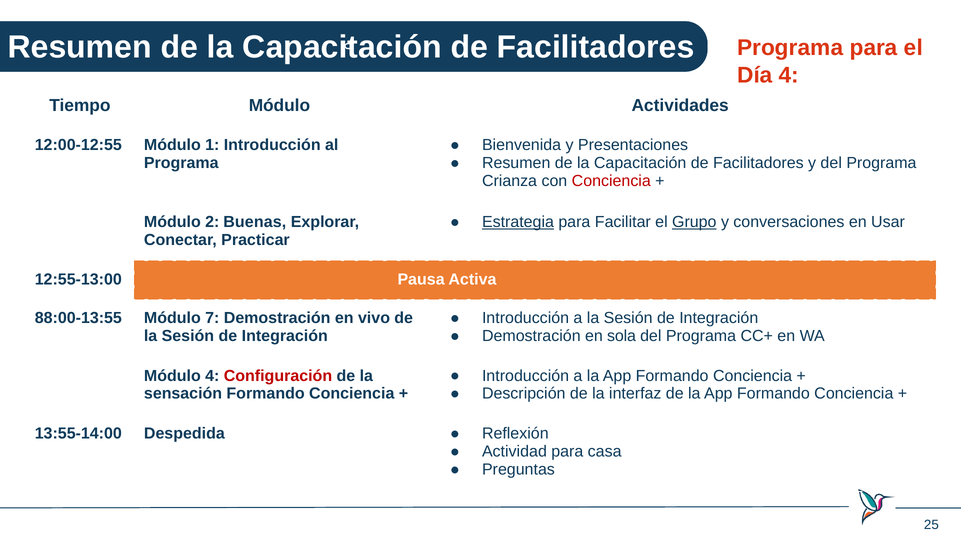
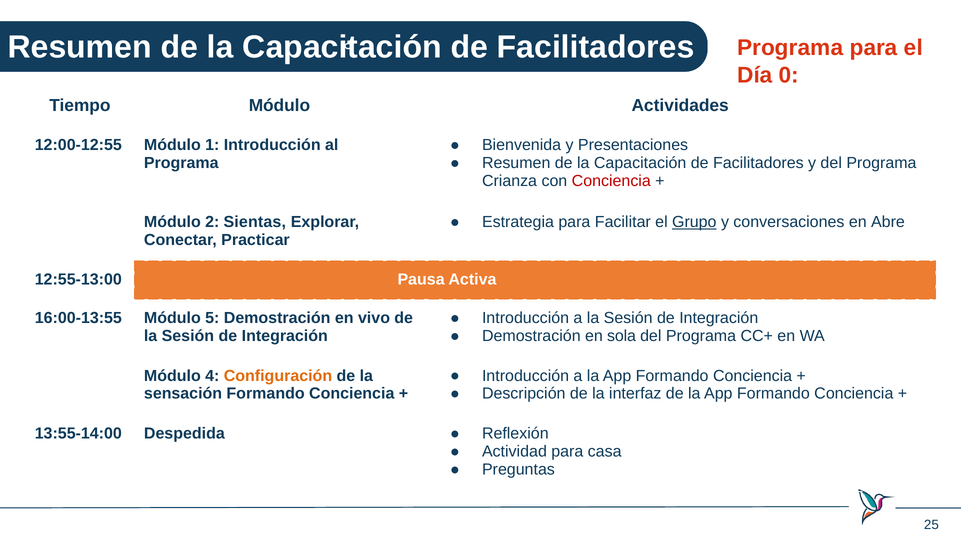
Día 4: 4 -> 0 (789, 75)
Estrategia underline: present -> none (518, 222)
Usar: Usar -> Abre (888, 222)
Buenas: Buenas -> Sientas (255, 222)
88:00-13:55: 88:00-13:55 -> 16:00-13:55 (78, 318)
7: 7 -> 5 (212, 318)
Configuración colour: red -> orange (278, 375)
